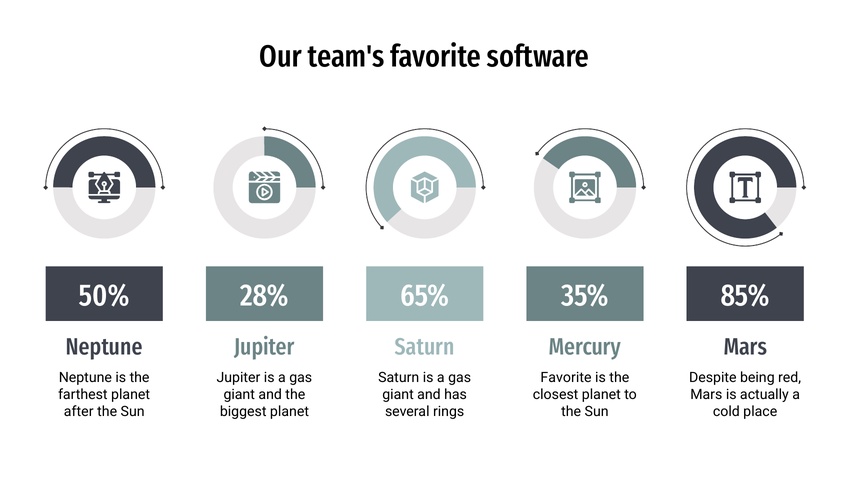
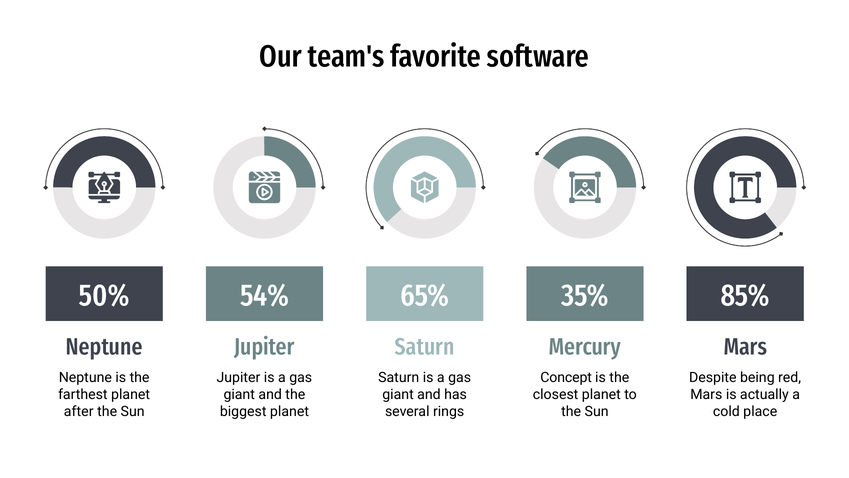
28%: 28% -> 54% (265, 295)
Favorite: Favorite -> Concept (566, 377)
